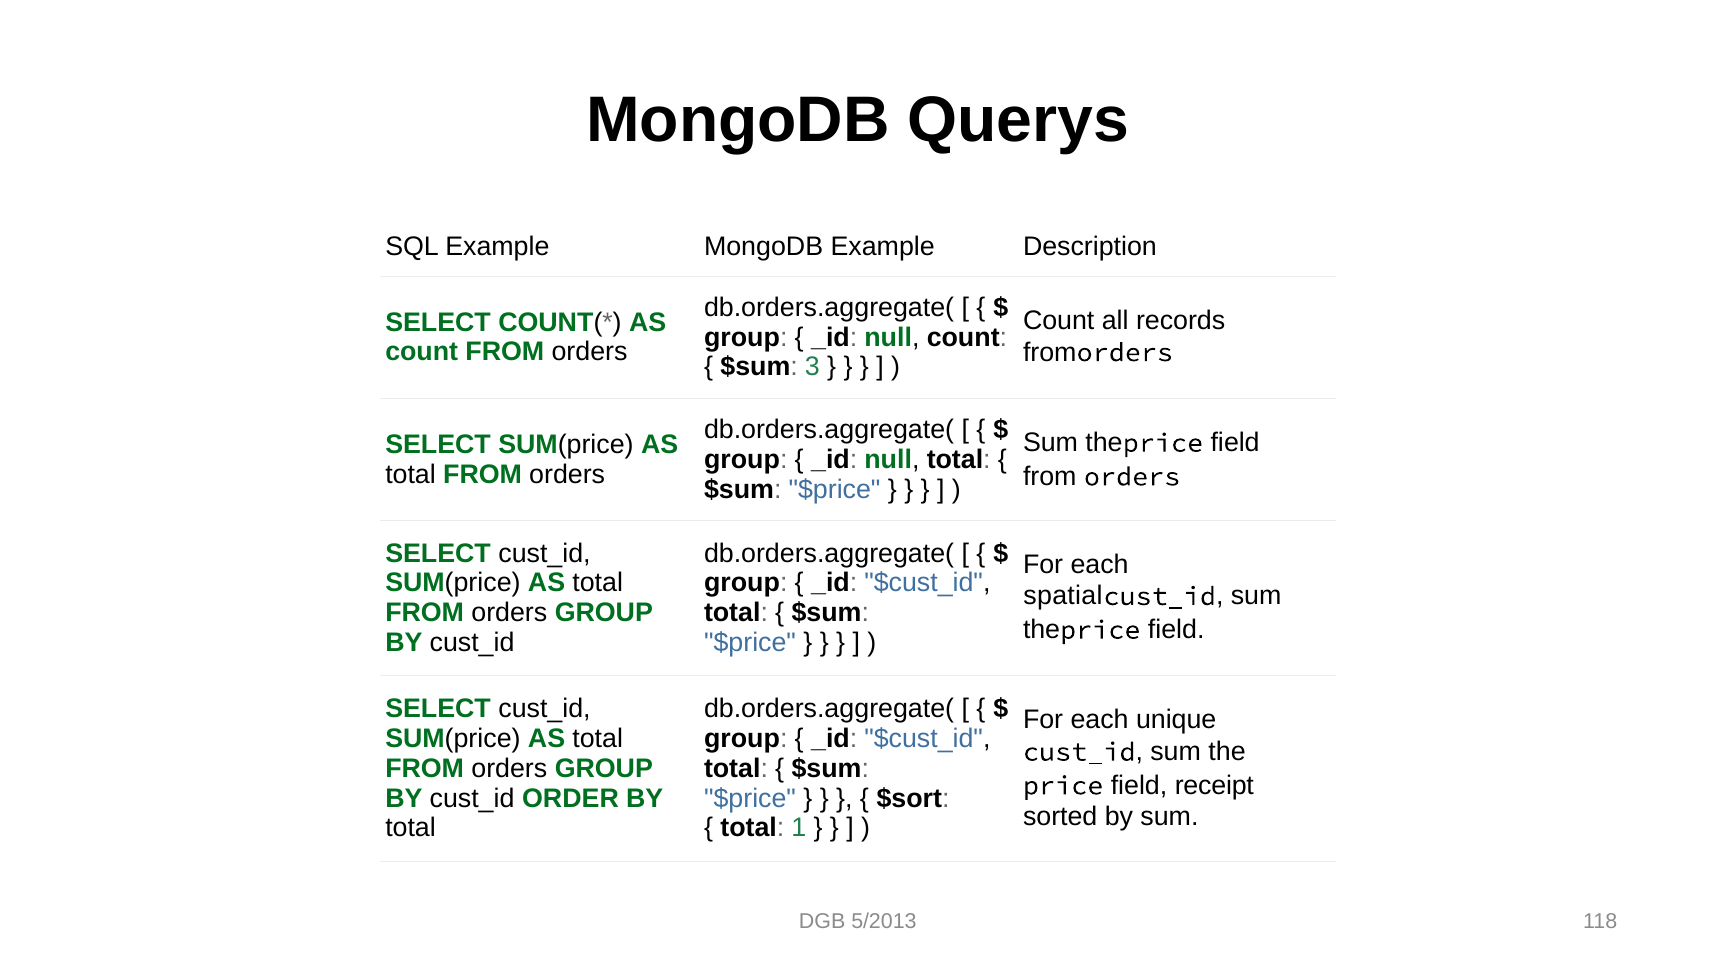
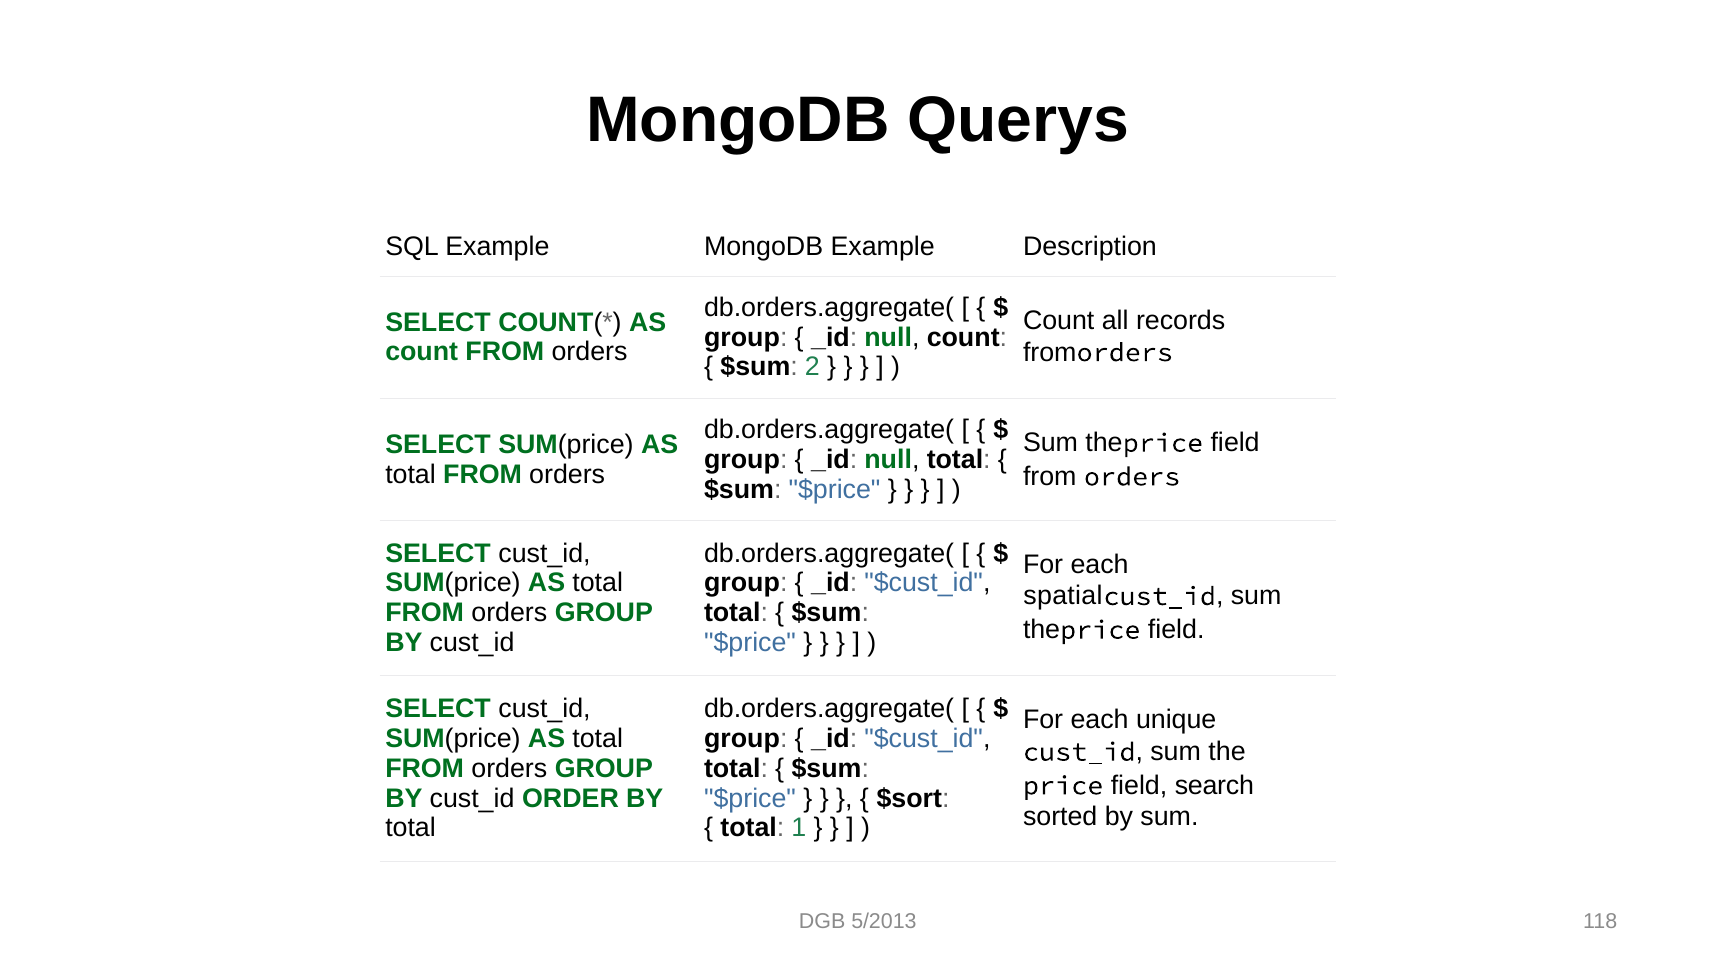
3: 3 -> 2 (812, 367)
receipt: receipt -> search (1214, 786)
